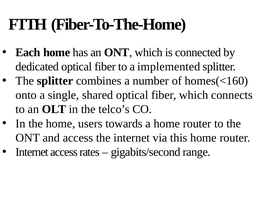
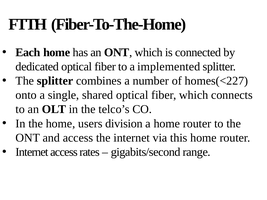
homes(<160: homes(<160 -> homes(<227 (216, 81)
towards: towards -> division (124, 124)
